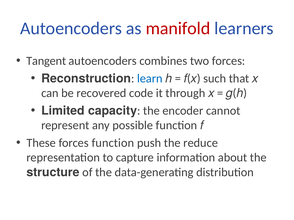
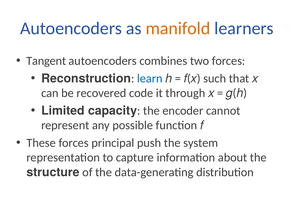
manifold colour: red -> orange (178, 28)
forces function: function -> principal (113, 143)
reduce: reduce -> system (201, 143)
